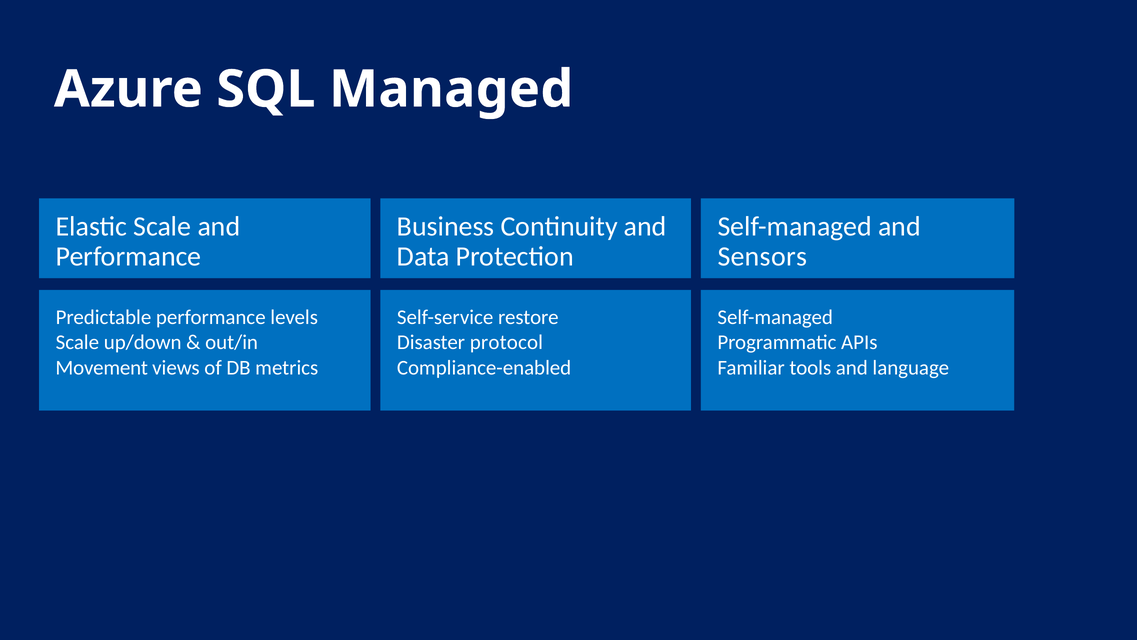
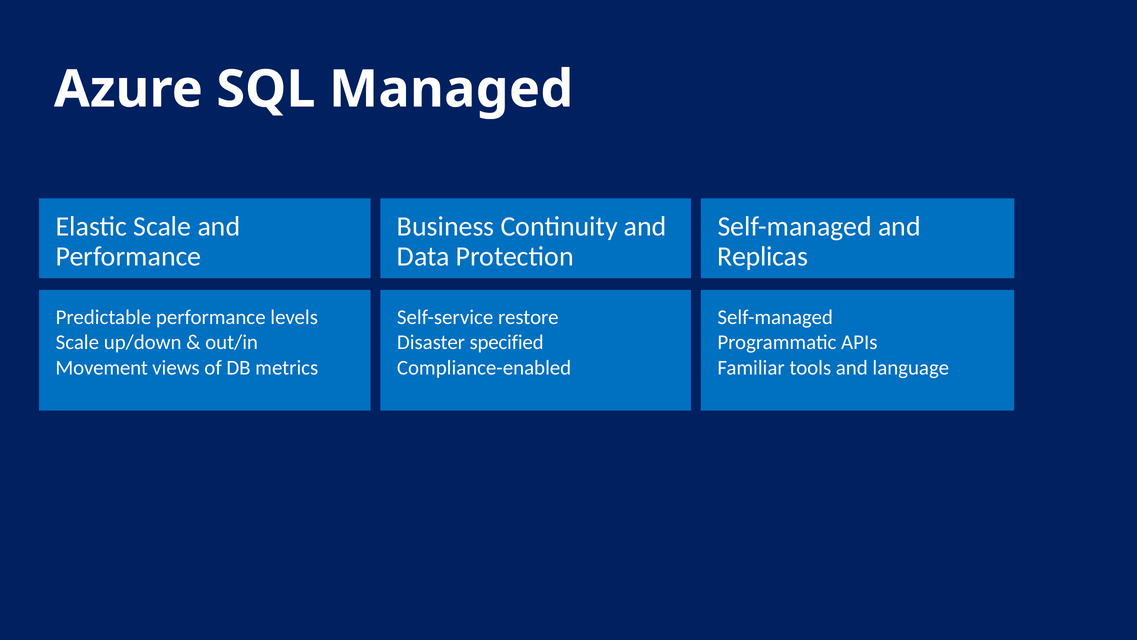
Sensors: Sensors -> Replicas (763, 257)
protocol: protocol -> specified (507, 342)
